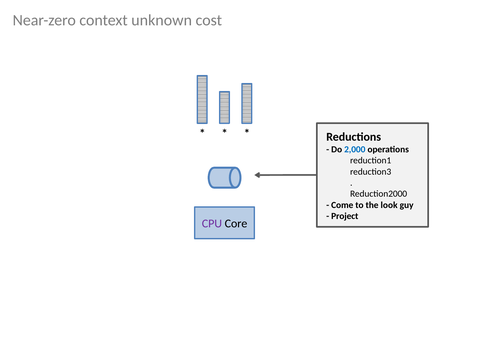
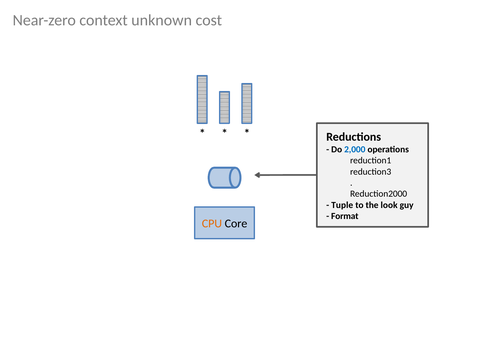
Come: Come -> Tuple (342, 205)
Project: Project -> Format (345, 216)
CPU colour: purple -> orange (212, 223)
